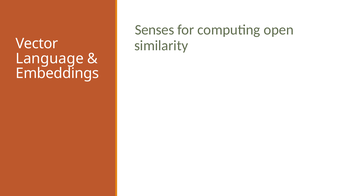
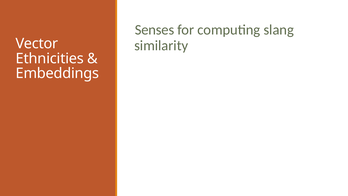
open: open -> slang (279, 30)
Language: Language -> Ethnicities (50, 58)
